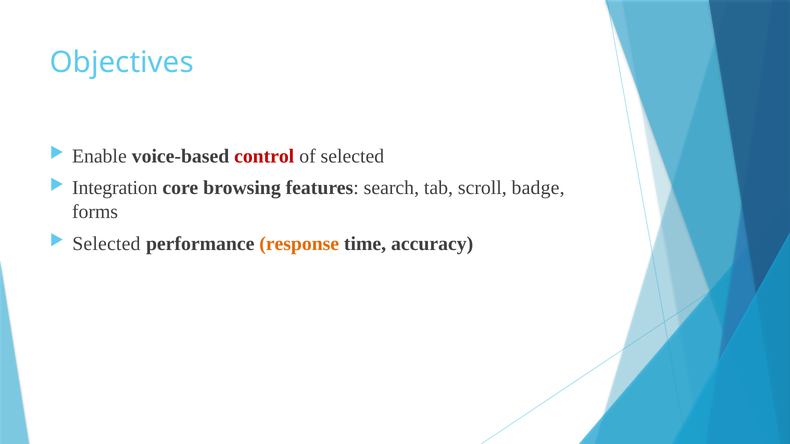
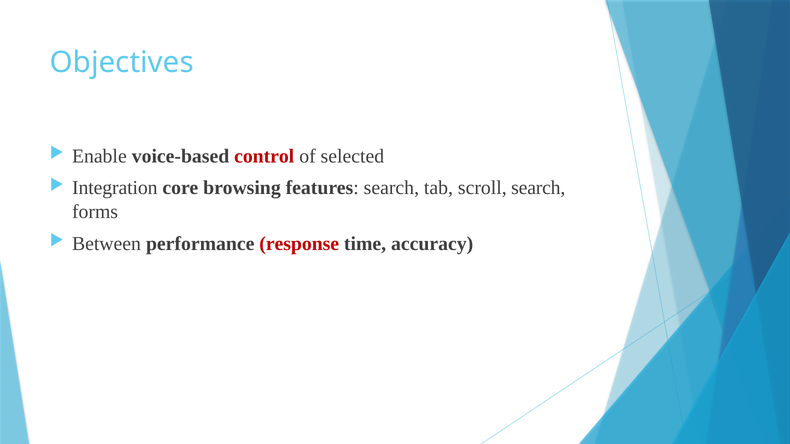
scroll badge: badge -> search (538, 188)
Selected: Selected -> Between (106, 244)
response colour: orange -> red (299, 244)
